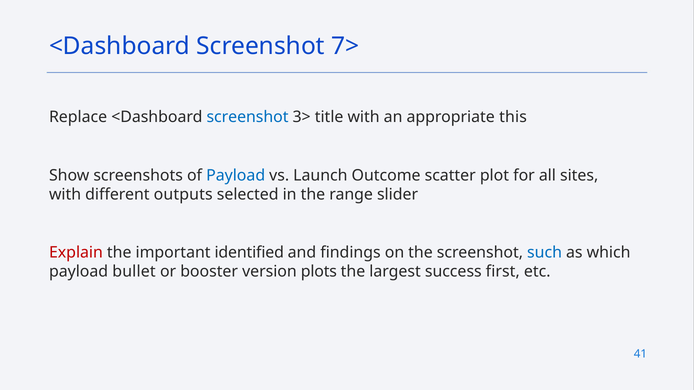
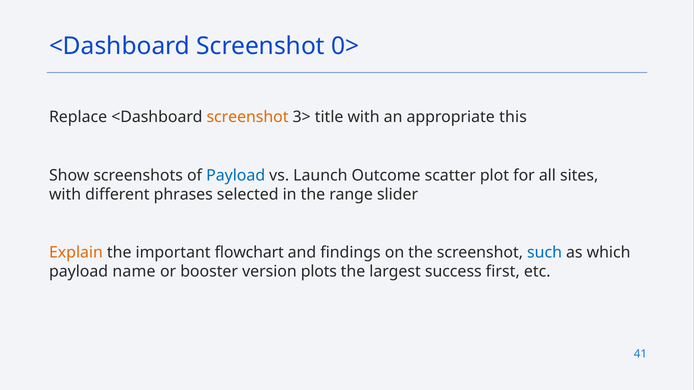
7>: 7> -> 0> (345, 46)
screenshot colour: blue -> orange (248, 117)
outputs: outputs -> phrases (183, 195)
Explain colour: red -> orange (76, 253)
identified: identified -> flowchart (249, 253)
bullet: bullet -> name (134, 272)
